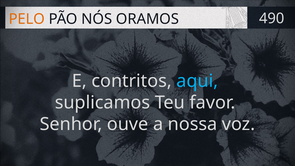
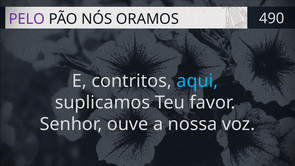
PELO colour: orange -> purple (27, 19)
